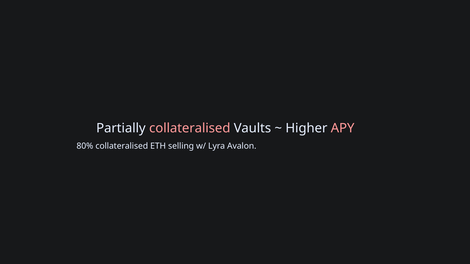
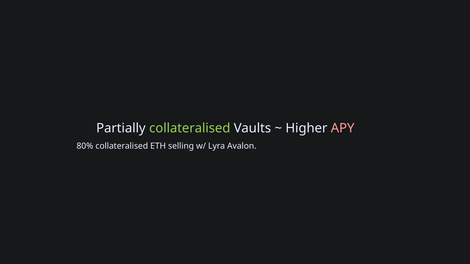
collateralised colour: pink -> light green (190, 128)
